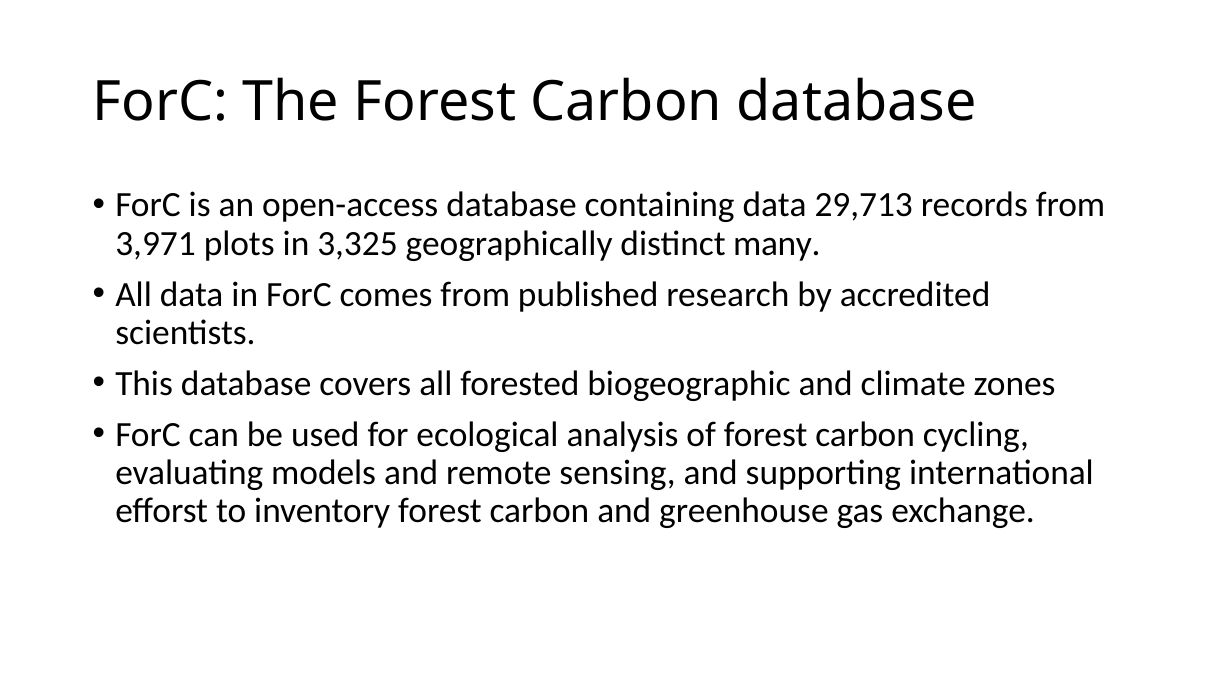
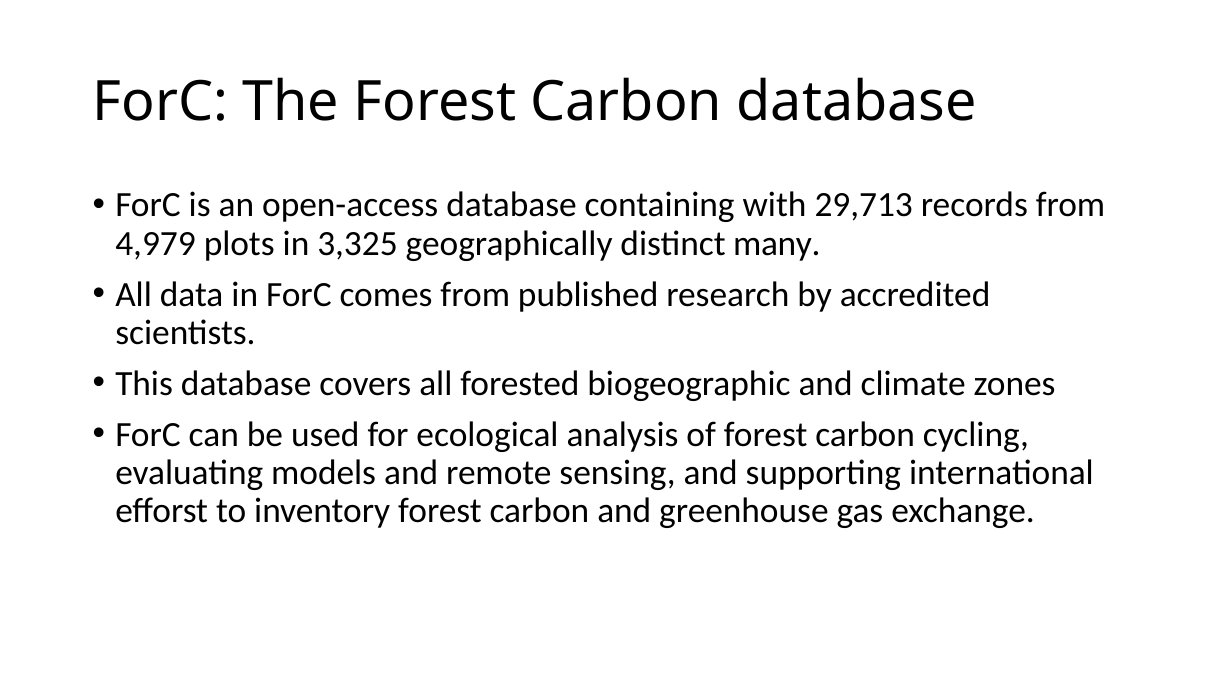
containing data: data -> with (775, 205)
3,971: 3,971 -> 4,979 (156, 244)
